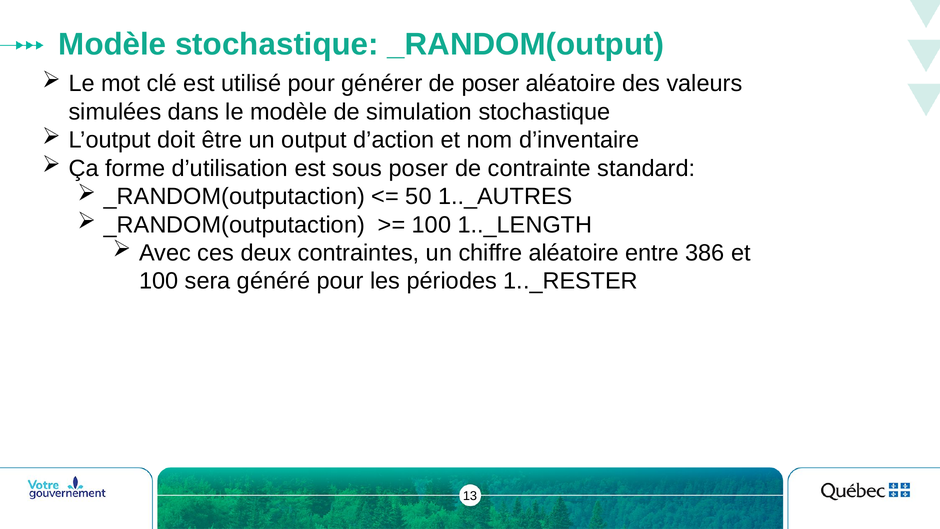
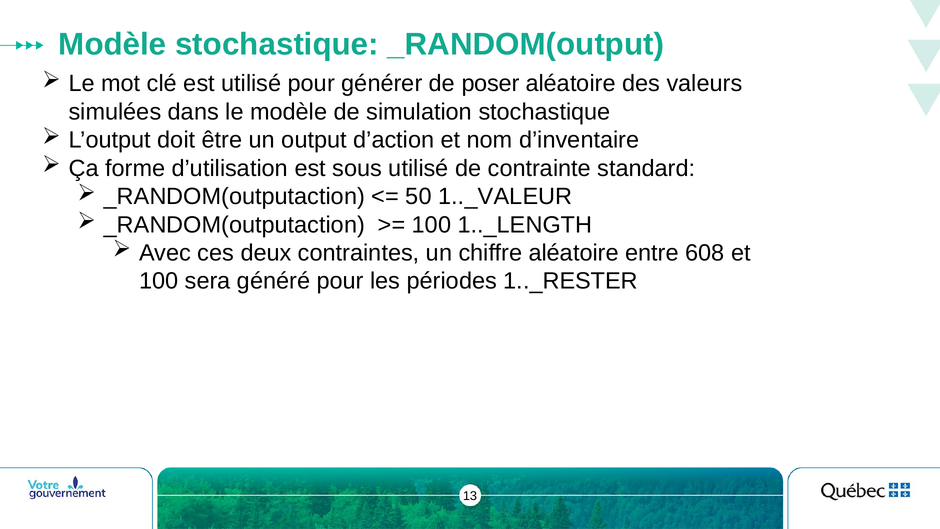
sous poser: poser -> utilisé (419, 168)
1.._AUTRES: 1.._AUTRES -> 1.._VALEUR (505, 196)
386: 386 -> 608 (705, 253)
